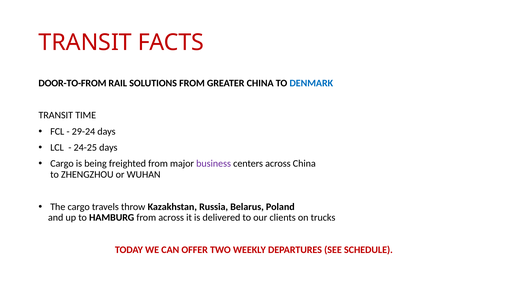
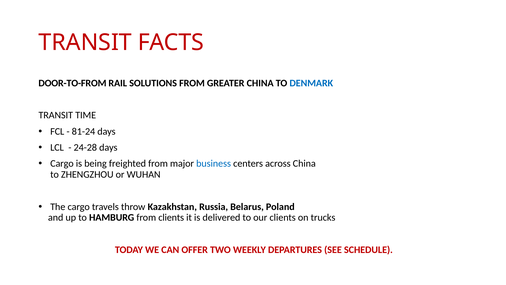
29-24: 29-24 -> 81-24 (83, 131)
24-25: 24-25 -> 24-28 (85, 147)
business colour: purple -> blue (214, 163)
from across: across -> clients (171, 217)
